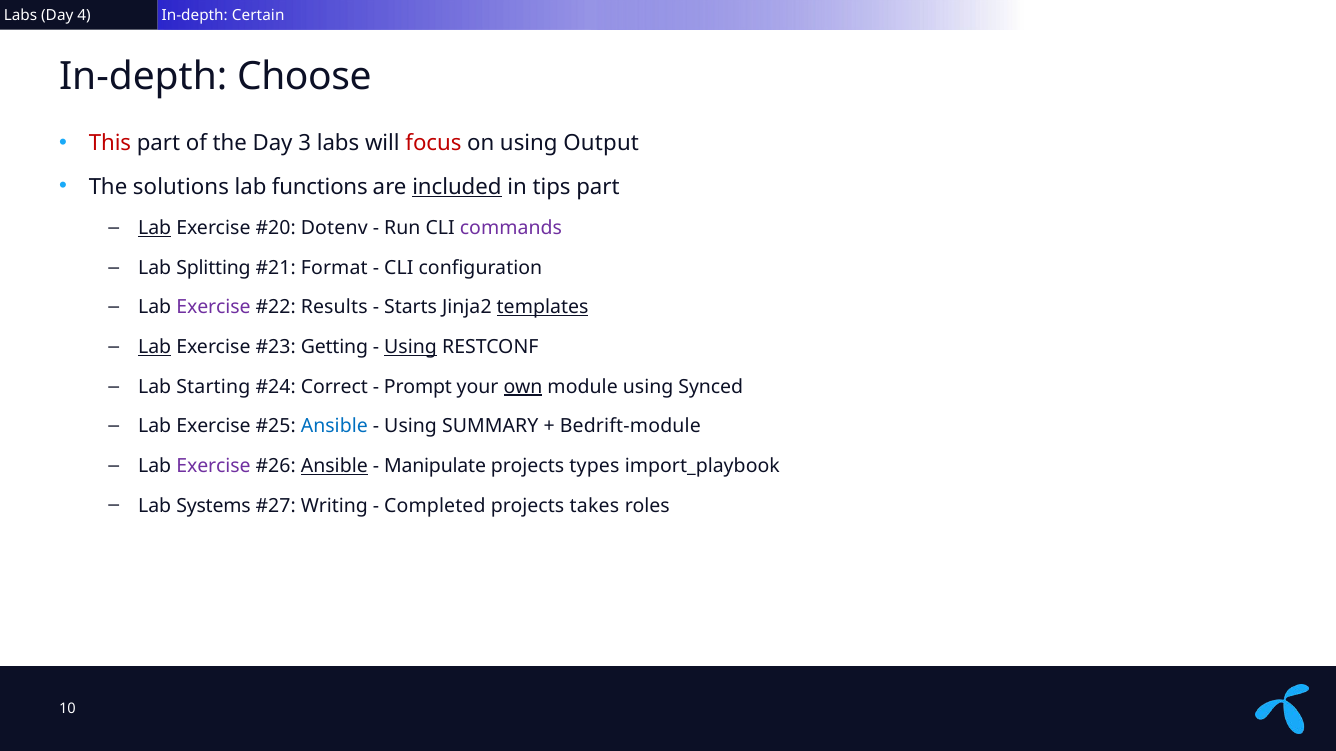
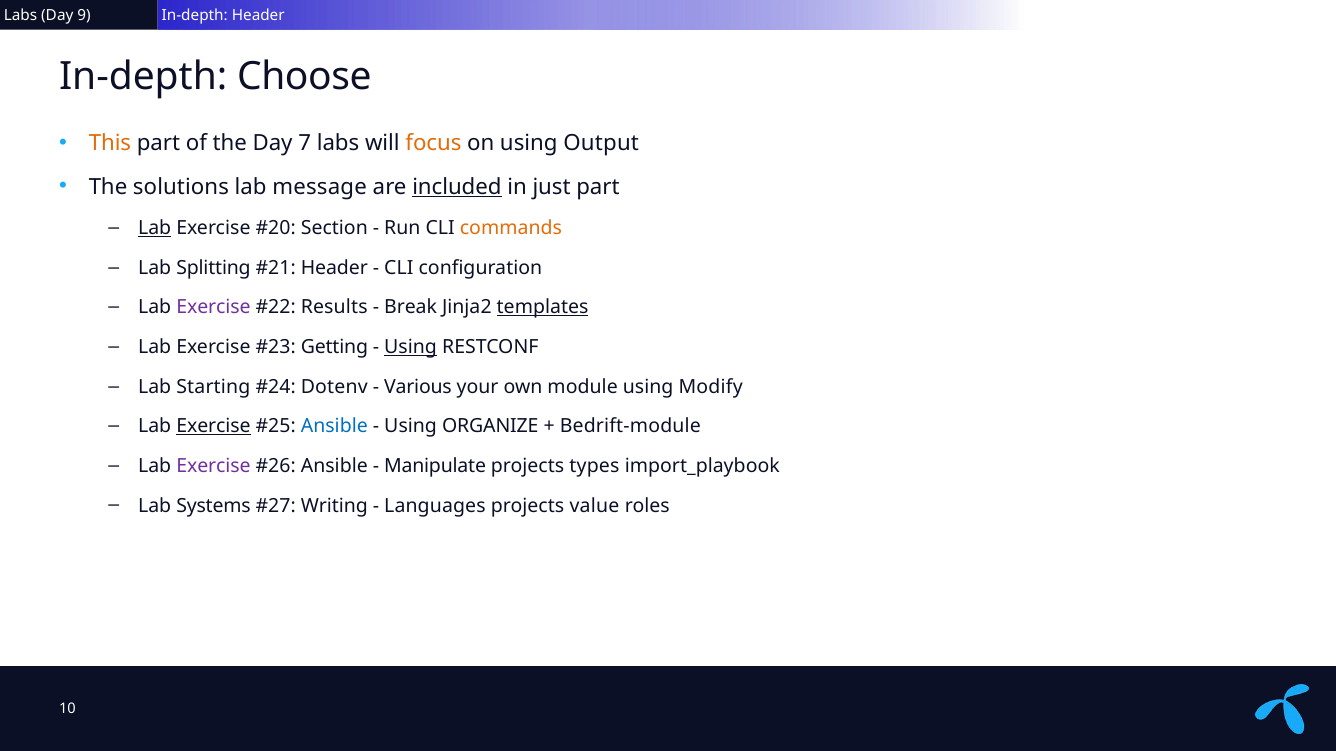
4: 4 -> 9 (84, 16)
In-depth Certain: Certain -> Header (258, 16)
This colour: red -> orange (110, 144)
3: 3 -> 7 (305, 144)
focus colour: red -> orange (433, 144)
functions: functions -> message (320, 187)
tips: tips -> just (552, 187)
Dotenv: Dotenv -> Section (334, 228)
commands colour: purple -> orange (511, 228)
Format: Format -> Header (334, 268)
Starts: Starts -> Break (411, 308)
Lab underline: present -> none (155, 347)
Correct: Correct -> Dotenv (334, 387)
Prompt: Prompt -> Various (418, 387)
own underline: present -> none (523, 387)
Synced: Synced -> Modify (711, 387)
Exercise underline: none -> present (213, 427)
SUMMARY: SUMMARY -> ORGANIZE (490, 427)
Ansible underline: present -> none (334, 466)
Completed: Completed -> Languages (435, 506)
takes: takes -> value (594, 506)
